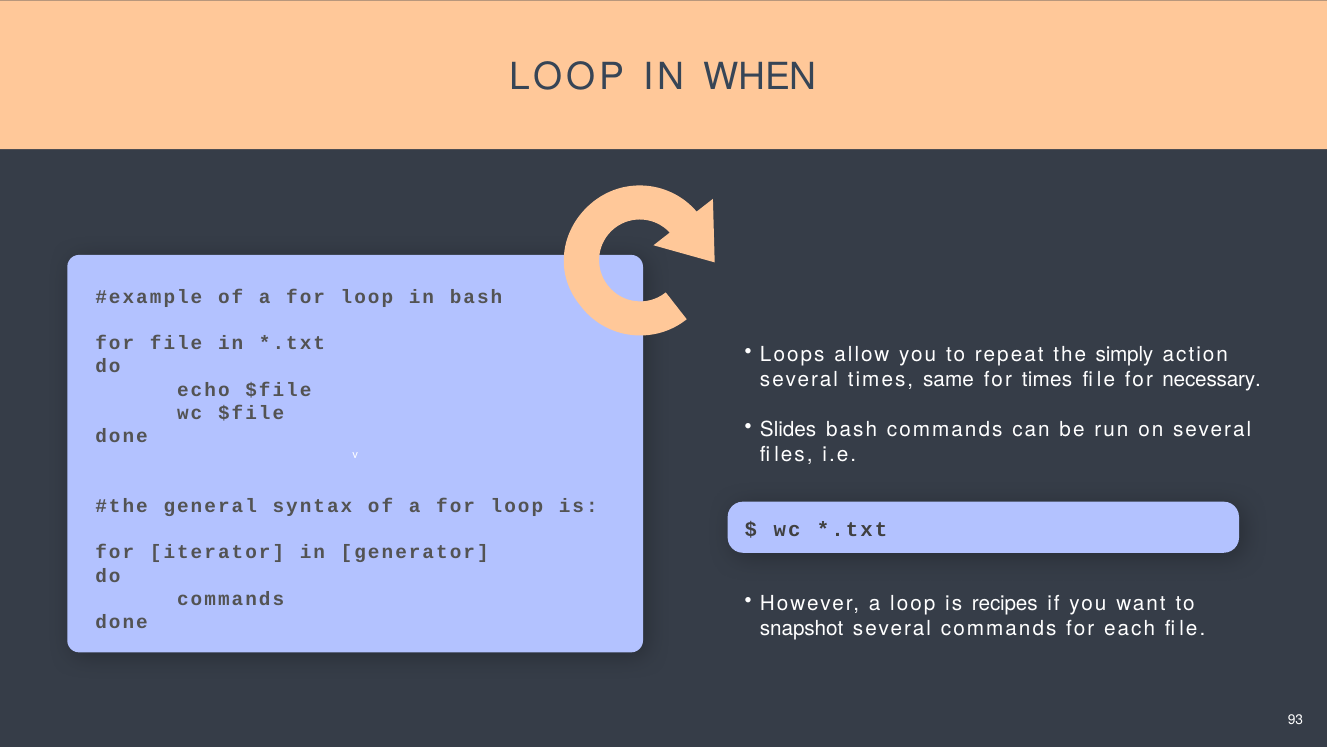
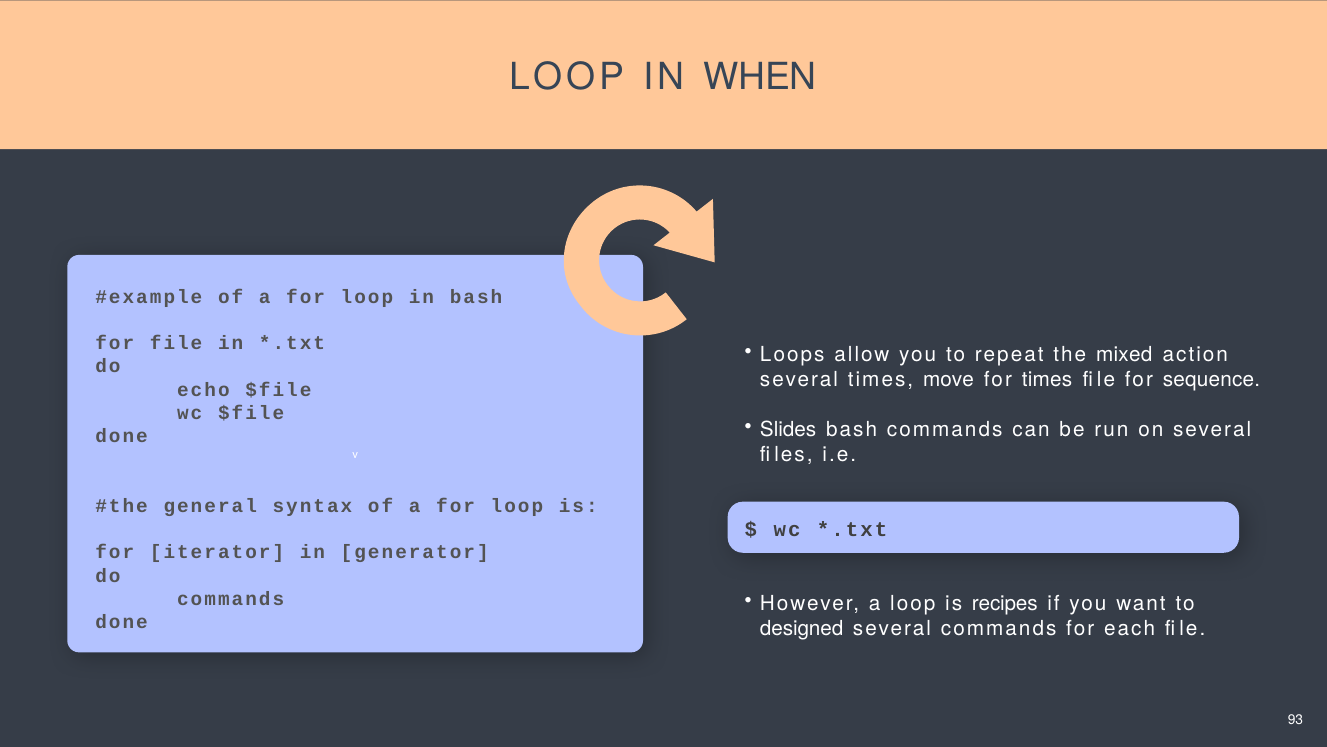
simply: simply -> mixed (1124, 355)
same: same -> move (949, 380)
necessary: necessary -> sequence (1211, 380)
snapshot: snapshot -> designed (802, 629)
